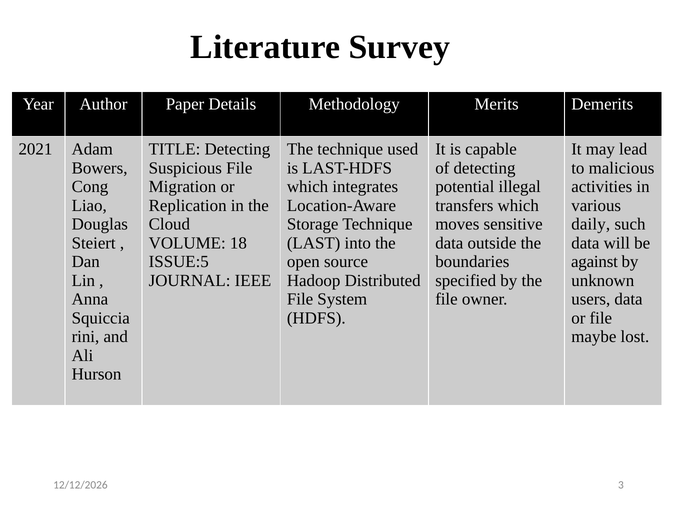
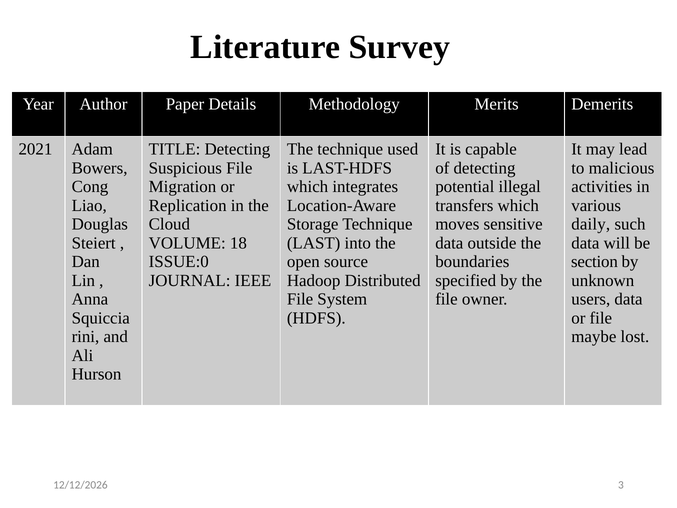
ISSUE:5: ISSUE:5 -> ISSUE:0 (179, 262)
against: against -> section (594, 262)
